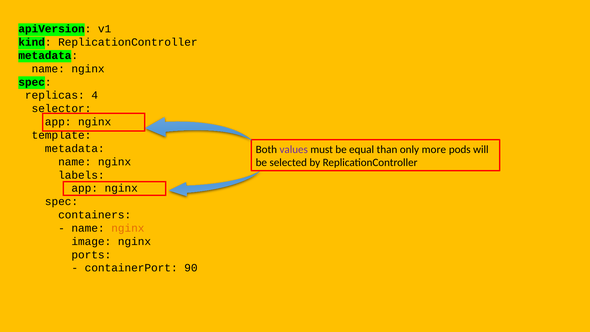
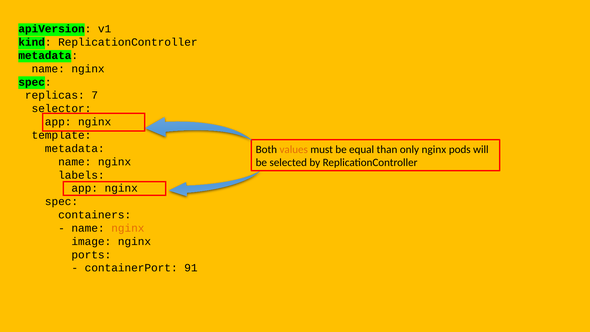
4: 4 -> 7 (95, 95)
values colour: purple -> orange (294, 149)
only more: more -> nginx (434, 149)
90: 90 -> 91 (191, 268)
